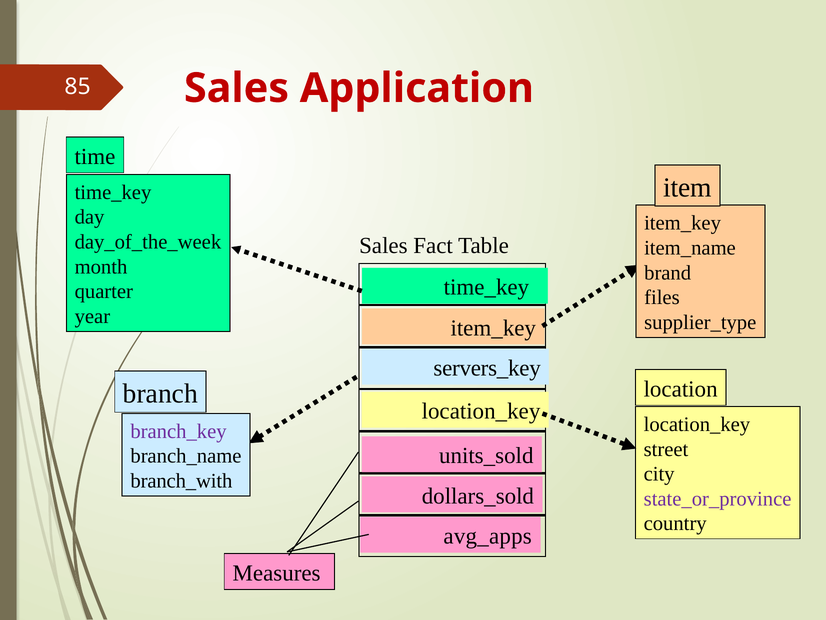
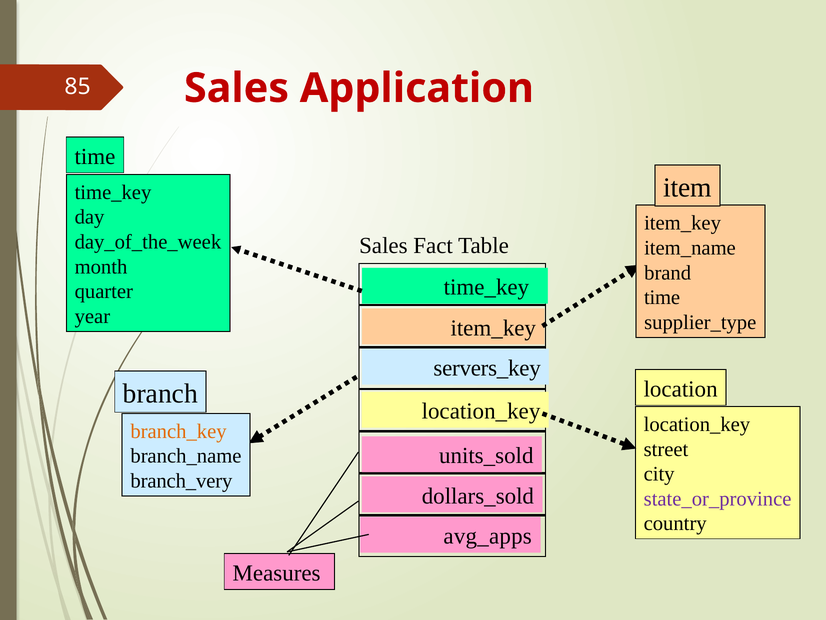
files: files -> time (662, 297)
branch_key colour: purple -> orange (179, 431)
branch_with: branch_with -> branch_very (181, 481)
